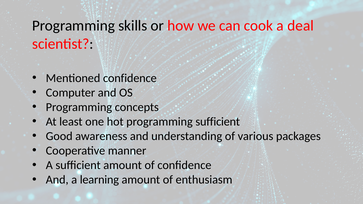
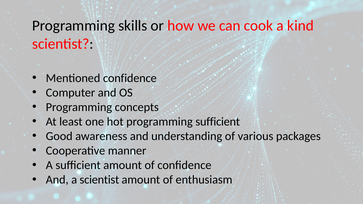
deal: deal -> kind (301, 26)
a learning: learning -> scientist (99, 180)
